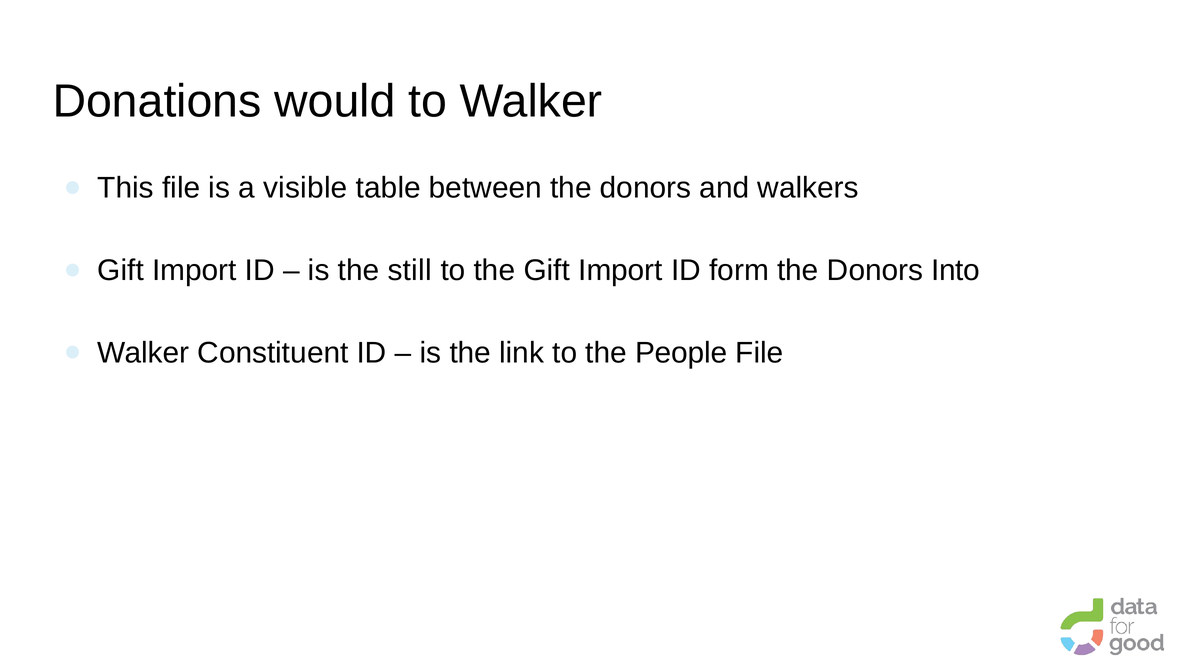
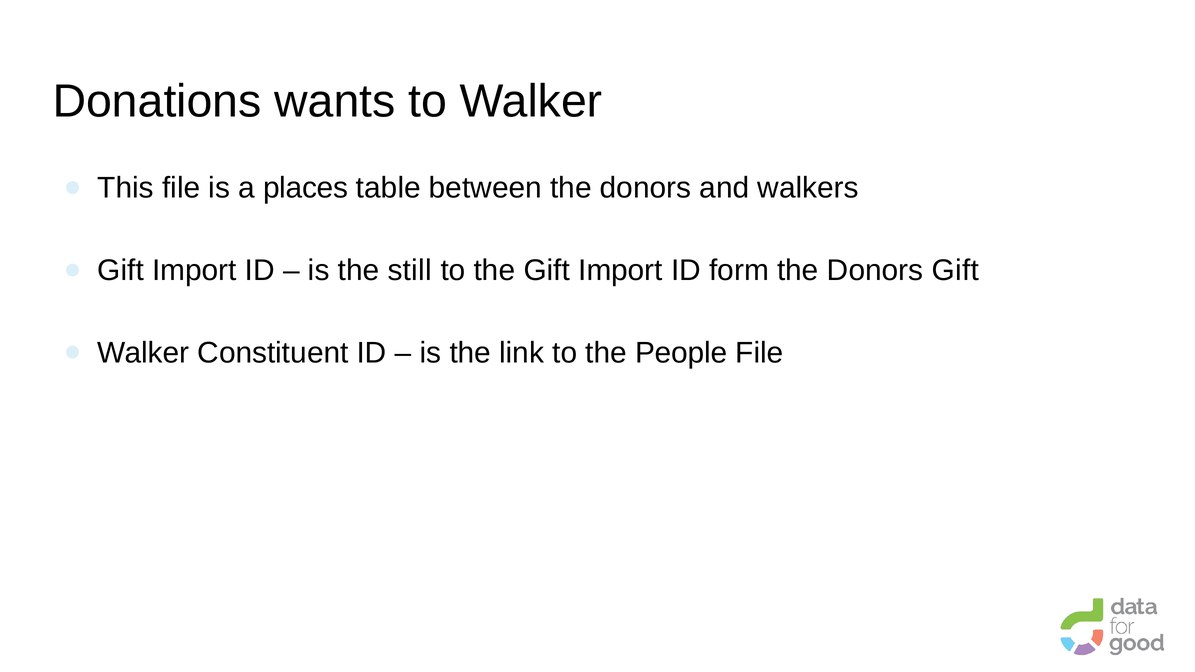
would: would -> wants (335, 101)
visible: visible -> places (306, 188)
Donors Into: Into -> Gift (955, 270)
